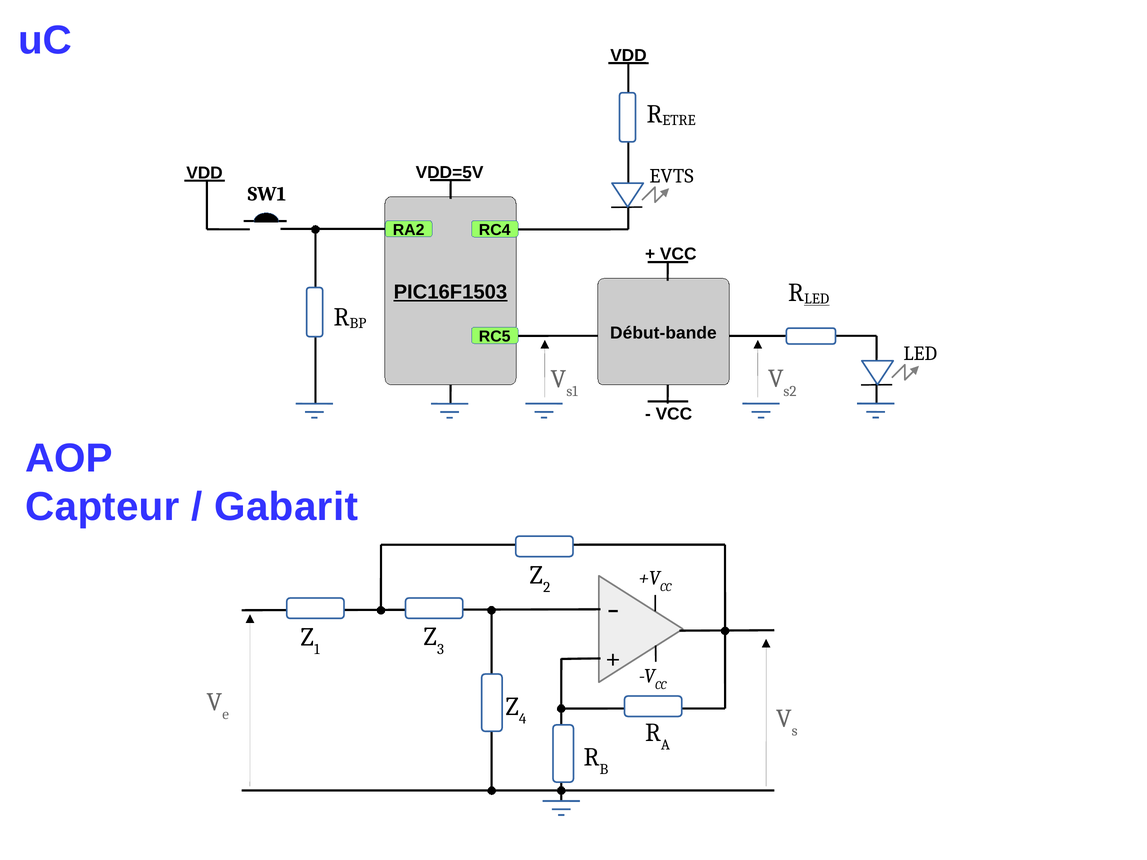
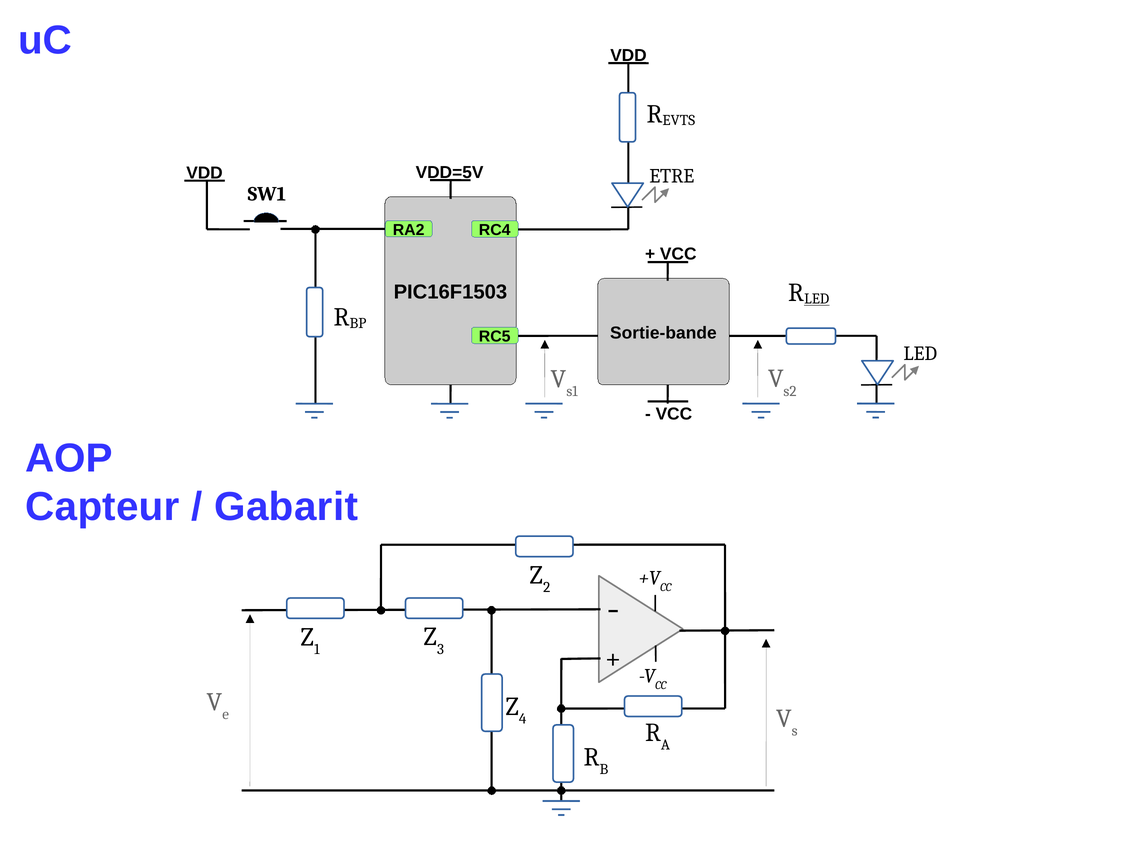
ETRE: ETRE -> EVTS (679, 120)
EVTS: EVTS -> ETRE (672, 176)
PIC16F1503 underline: present -> none (450, 292)
Début-bande: Début-bande -> Sortie-bande (663, 333)
